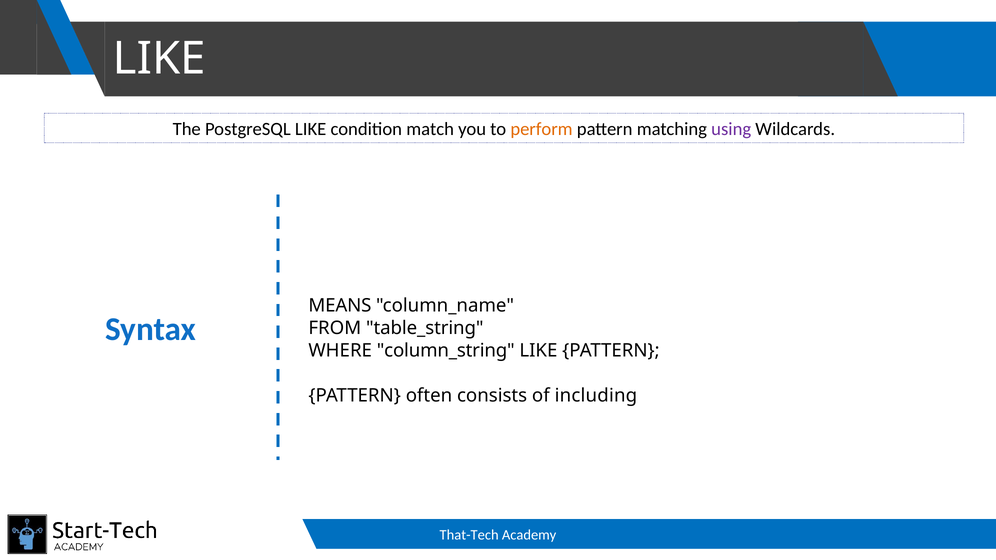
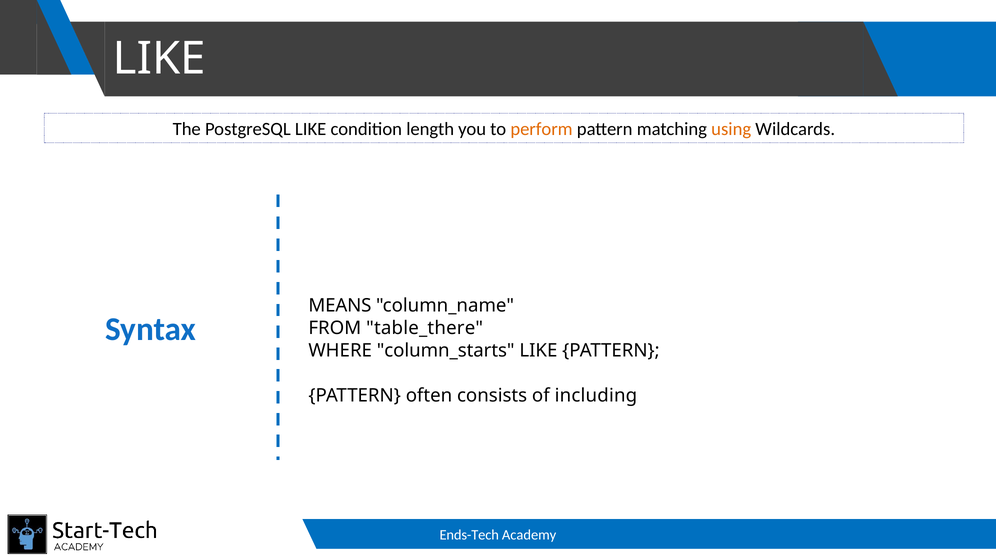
match: match -> length (430, 129)
using colour: purple -> orange (731, 129)
table_string: table_string -> table_there (425, 328)
column_string: column_string -> column_starts (446, 351)
That-Tech: That-Tech -> Ends-Tech (469, 535)
